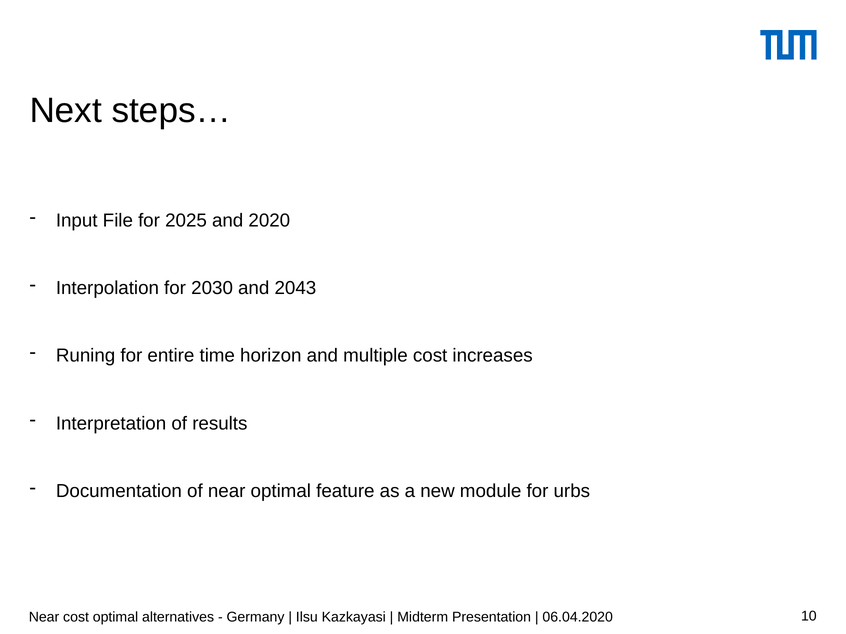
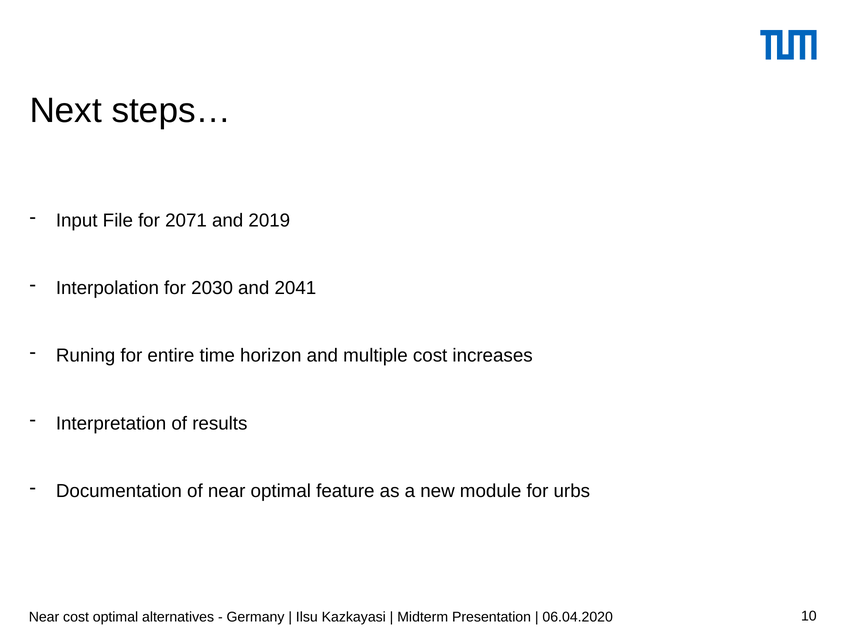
2025: 2025 -> 2071 (186, 221)
2020: 2020 -> 2019 (269, 221)
2043: 2043 -> 2041 (295, 288)
